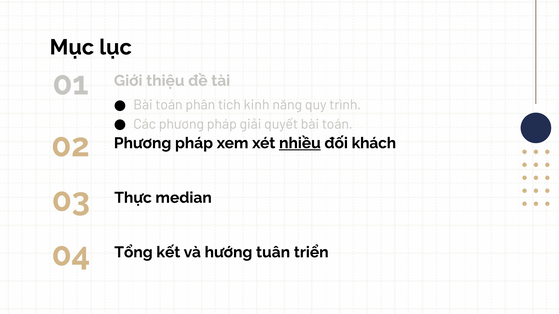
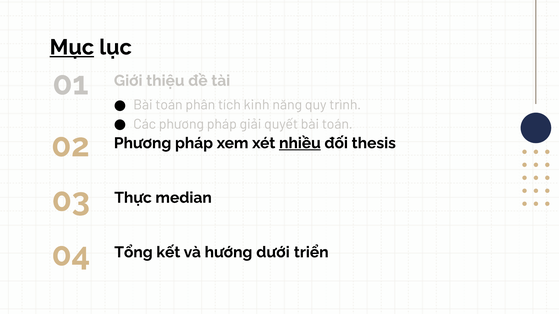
Mục underline: none -> present (72, 47)
khách: khách -> thesis (374, 143)
tuân: tuân -> dưới (273, 253)
